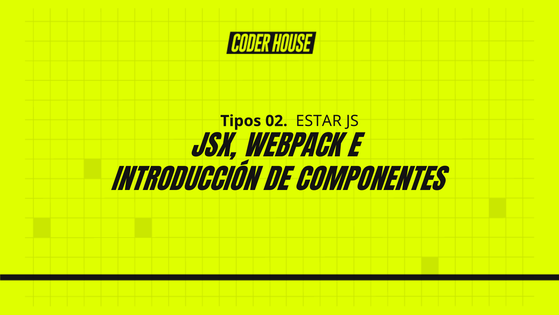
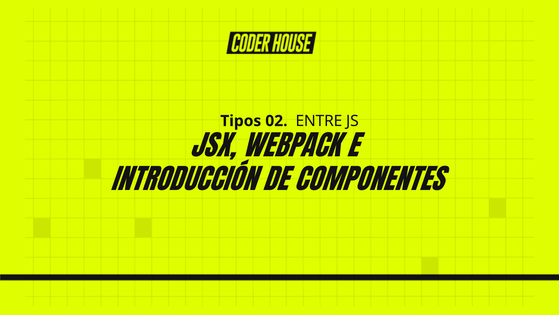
ESTAR: ESTAR -> ENTRE (319, 121)
